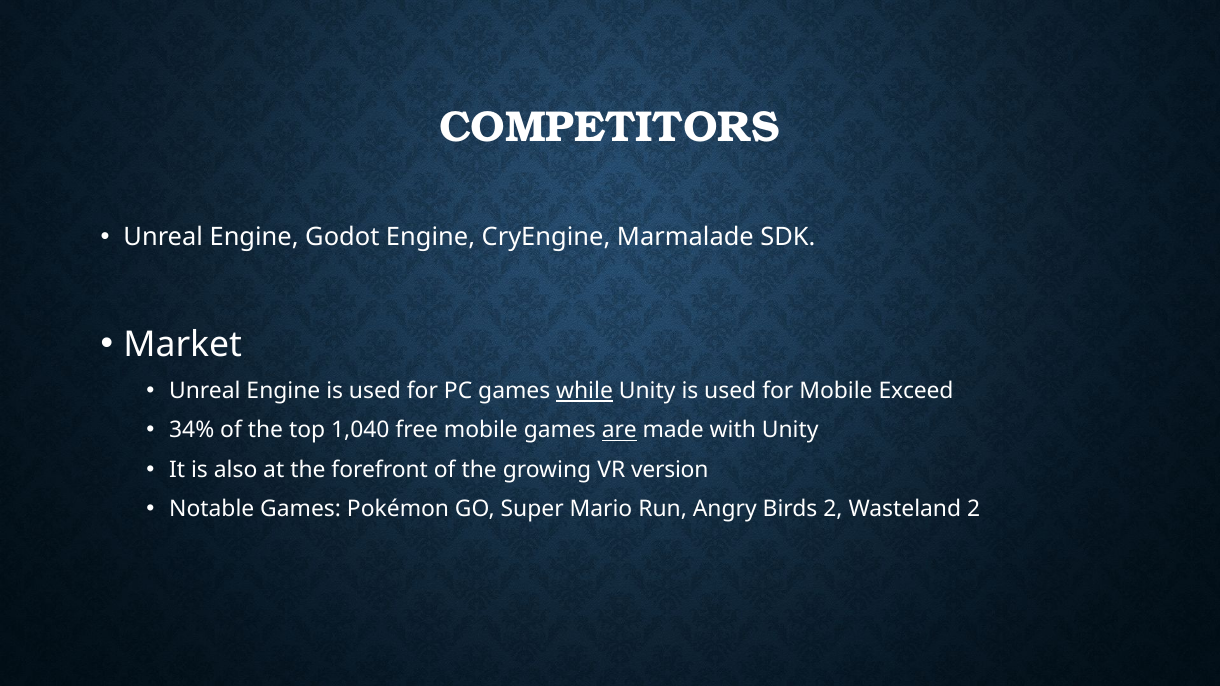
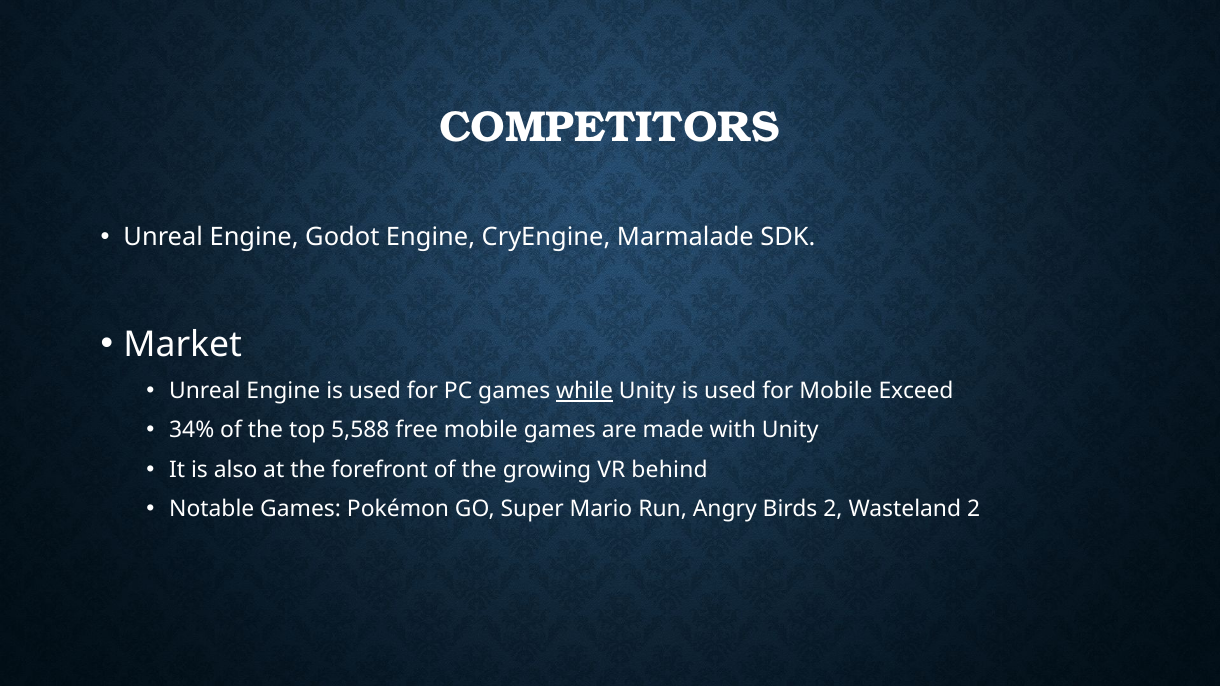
1,040: 1,040 -> 5,588 (360, 431)
are underline: present -> none (619, 431)
version: version -> behind (670, 470)
